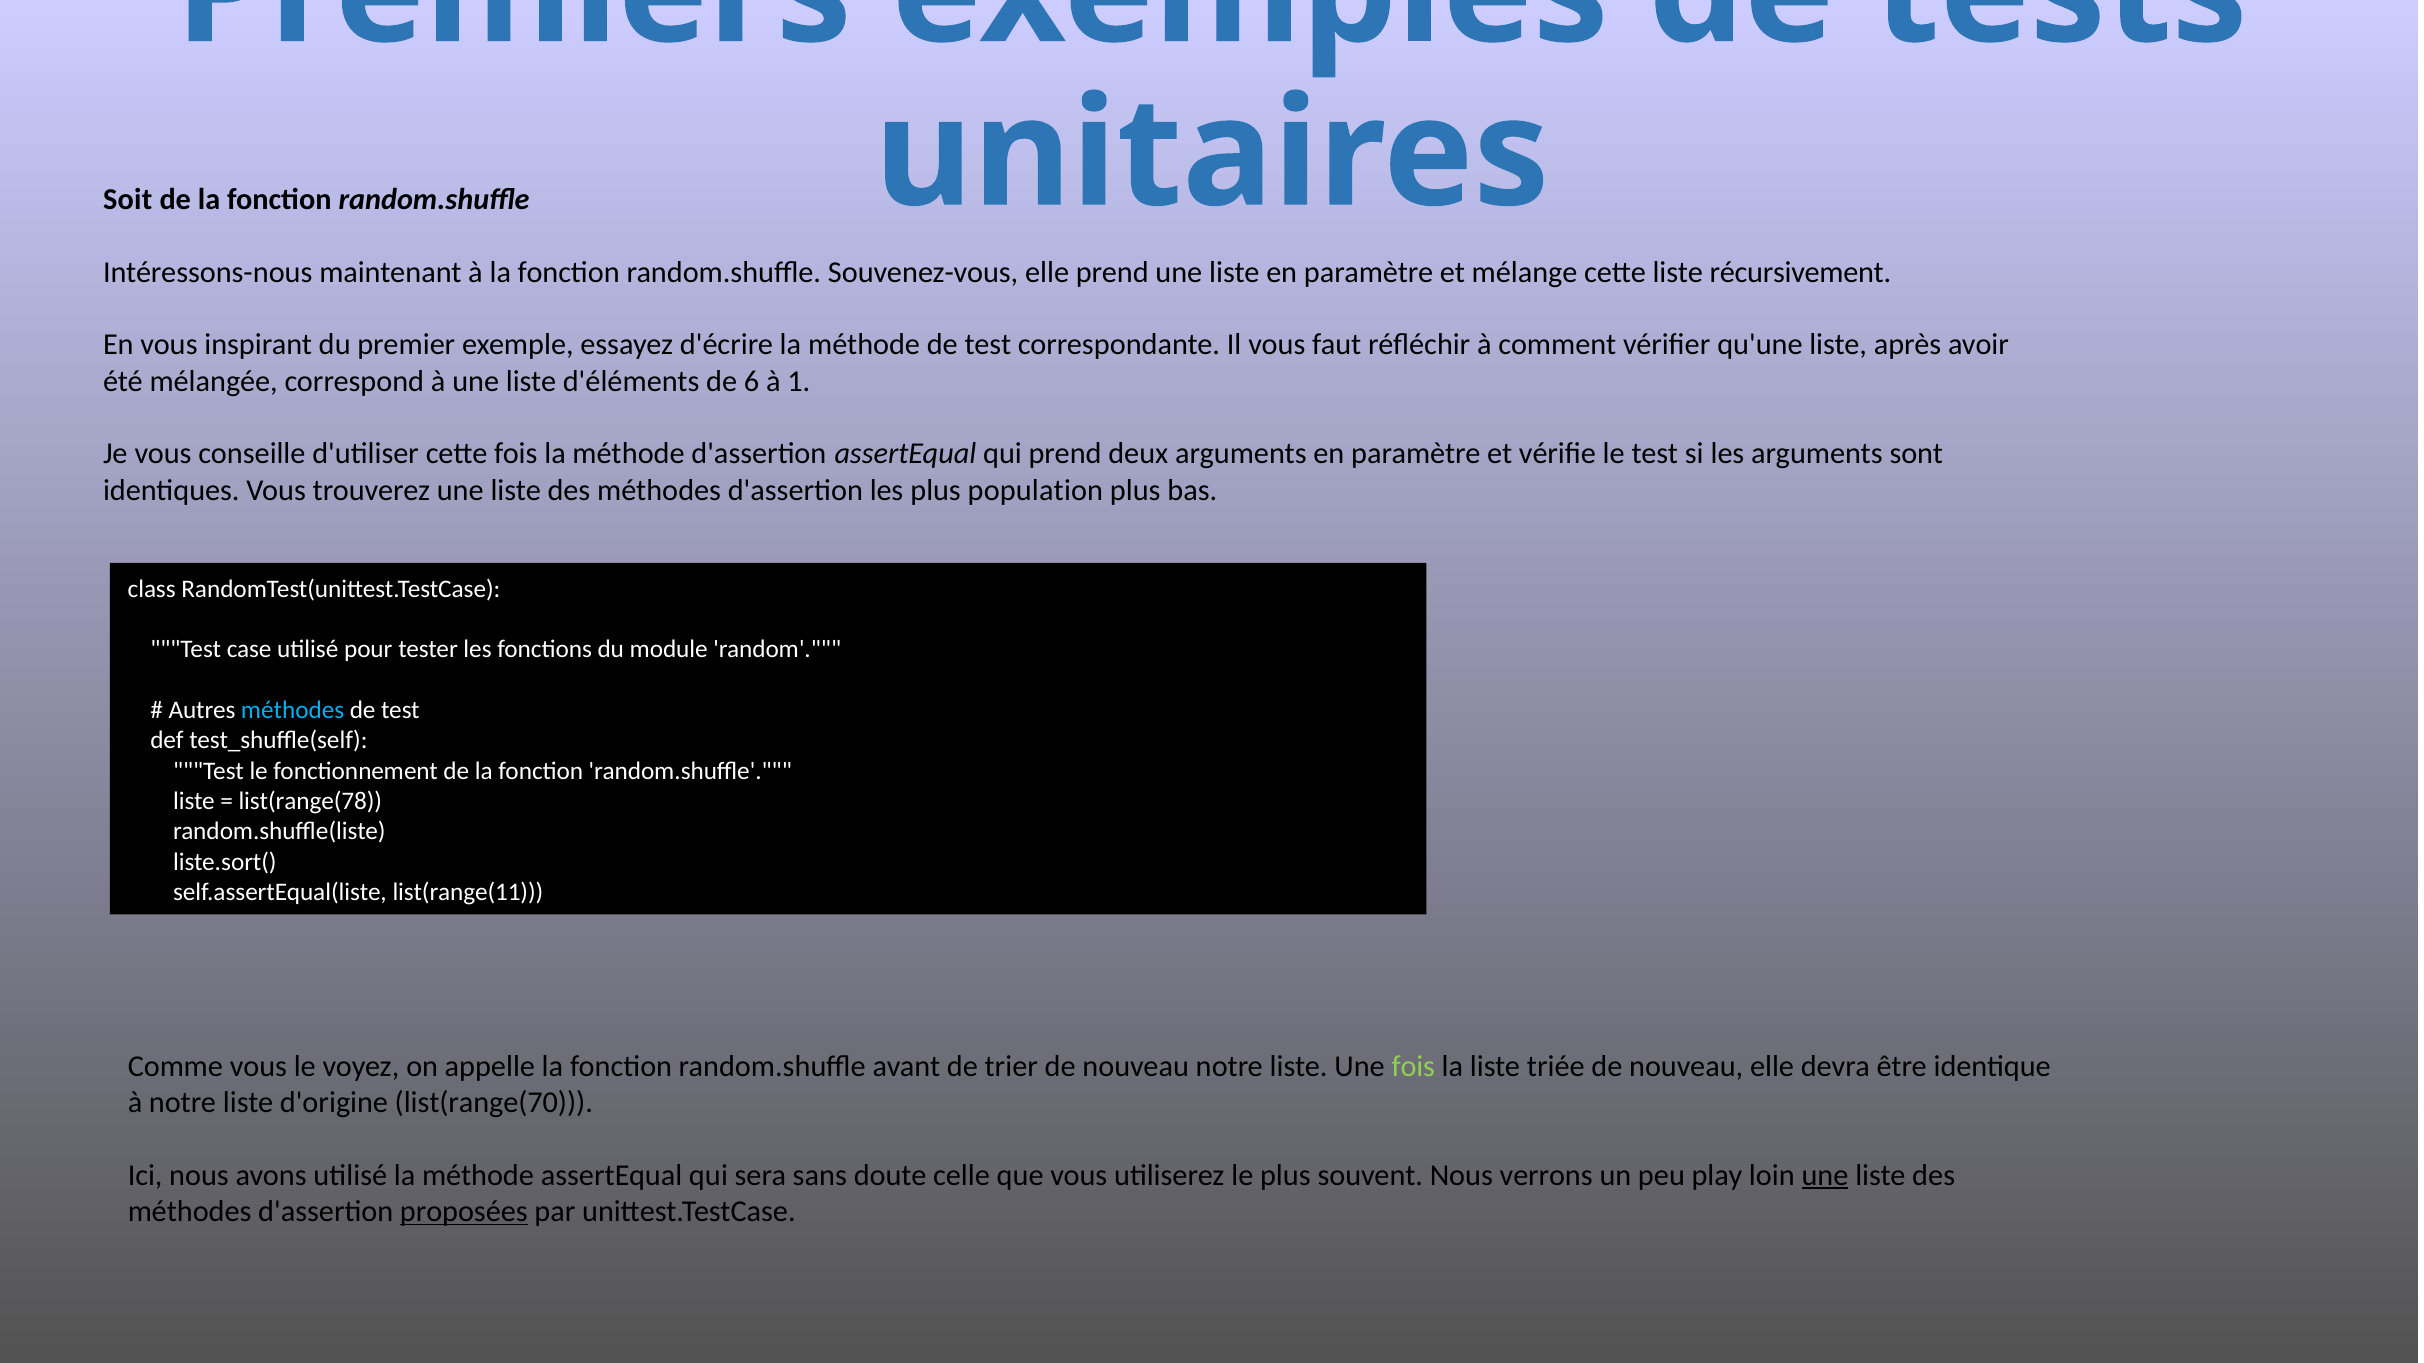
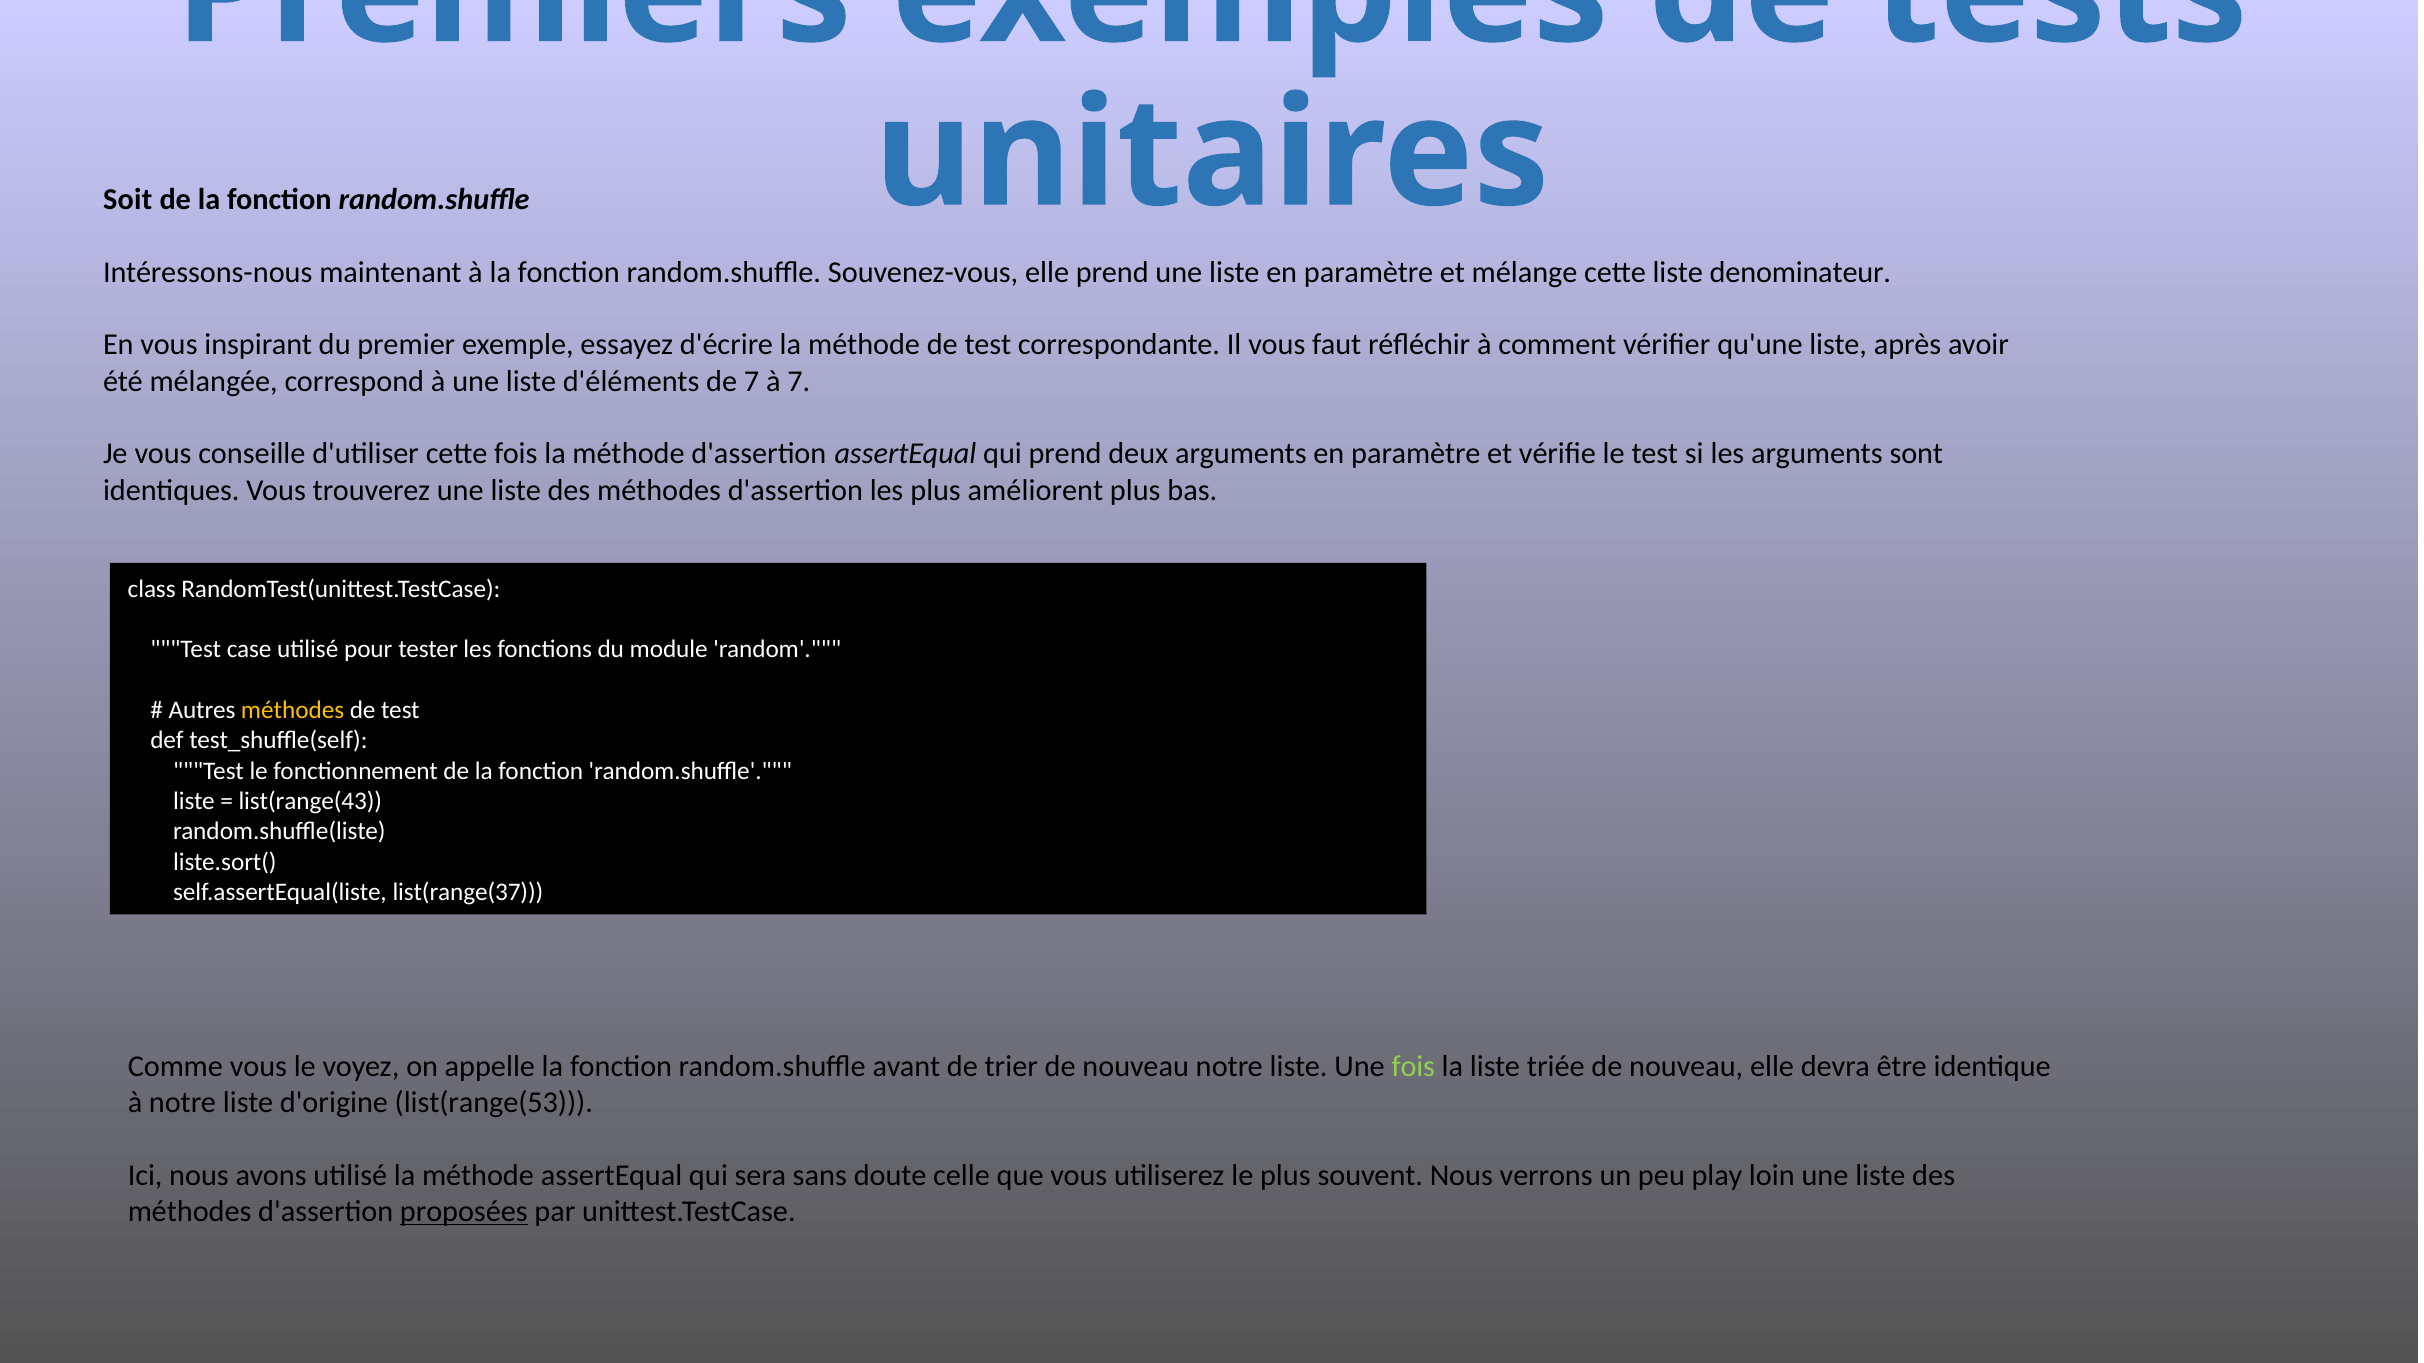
récursivement: récursivement -> denominateur (1800, 272)
de 6: 6 -> 7 (751, 381)
à 1: 1 -> 7 (799, 381)
population: population -> améliorent (1035, 490)
méthodes colour: light blue -> yellow (293, 710)
list(range(78: list(range(78 -> list(range(43 (310, 801)
list(range(11: list(range(11 -> list(range(37 (468, 892)
list(range(70: list(range(70 -> list(range(53 (494, 1103)
une underline: present -> none (1825, 1176)
